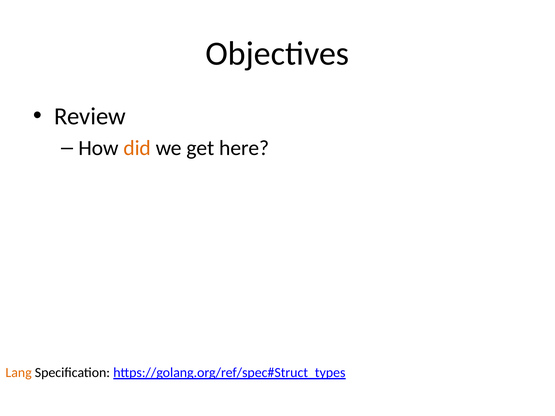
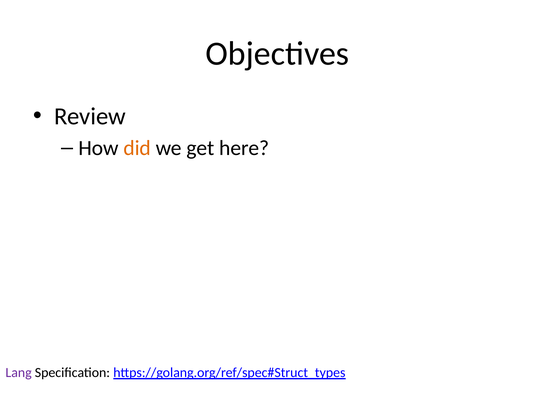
Lang colour: orange -> purple (19, 373)
